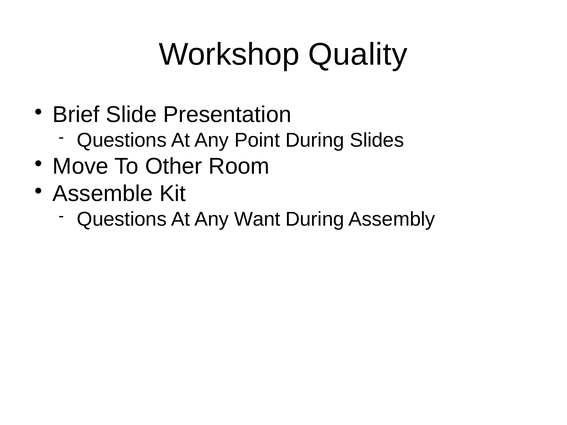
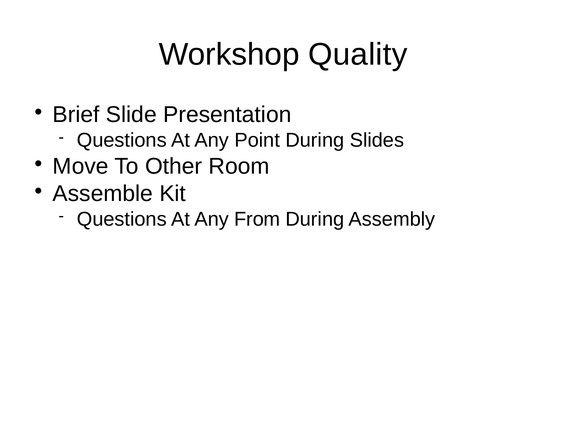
Want: Want -> From (257, 219)
